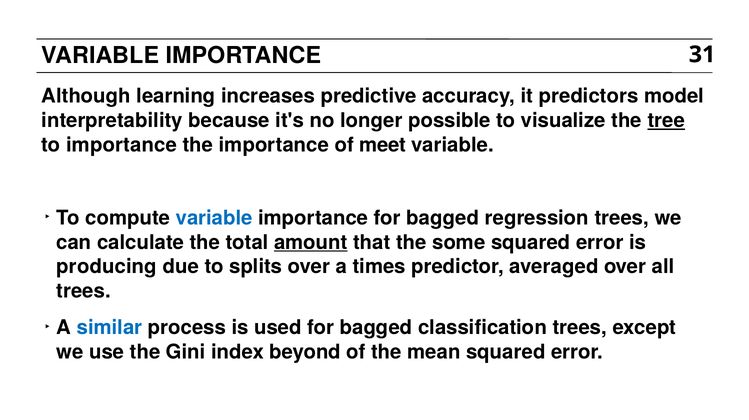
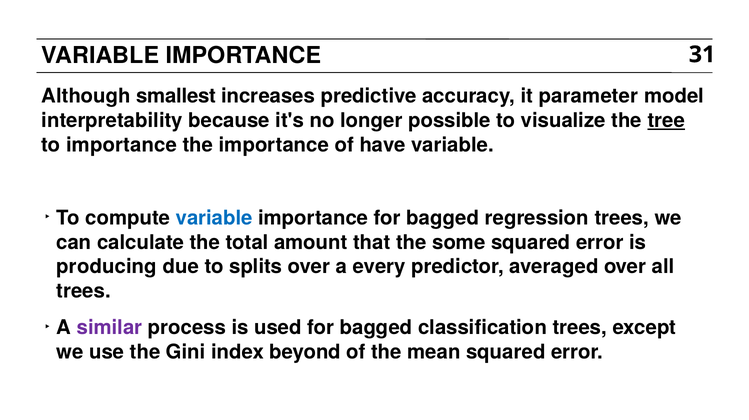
learning: learning -> smallest (176, 96)
predictors: predictors -> parameter (589, 96)
meet: meet -> have (383, 145)
amount underline: present -> none (311, 243)
times: times -> every (379, 267)
similar colour: blue -> purple (110, 328)
